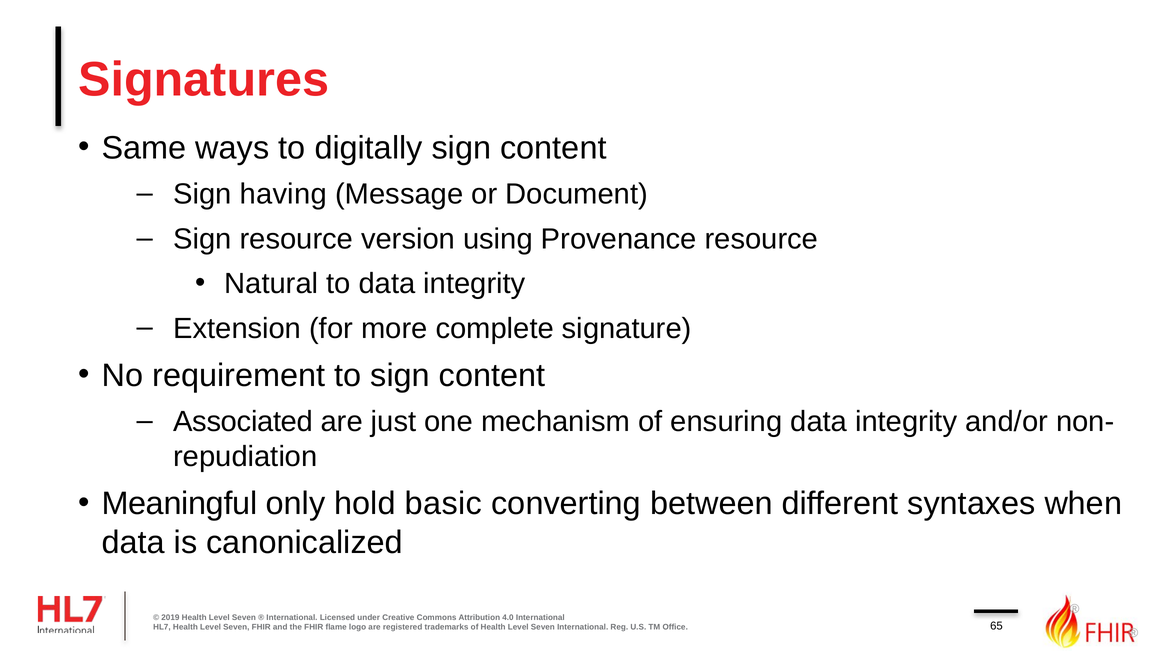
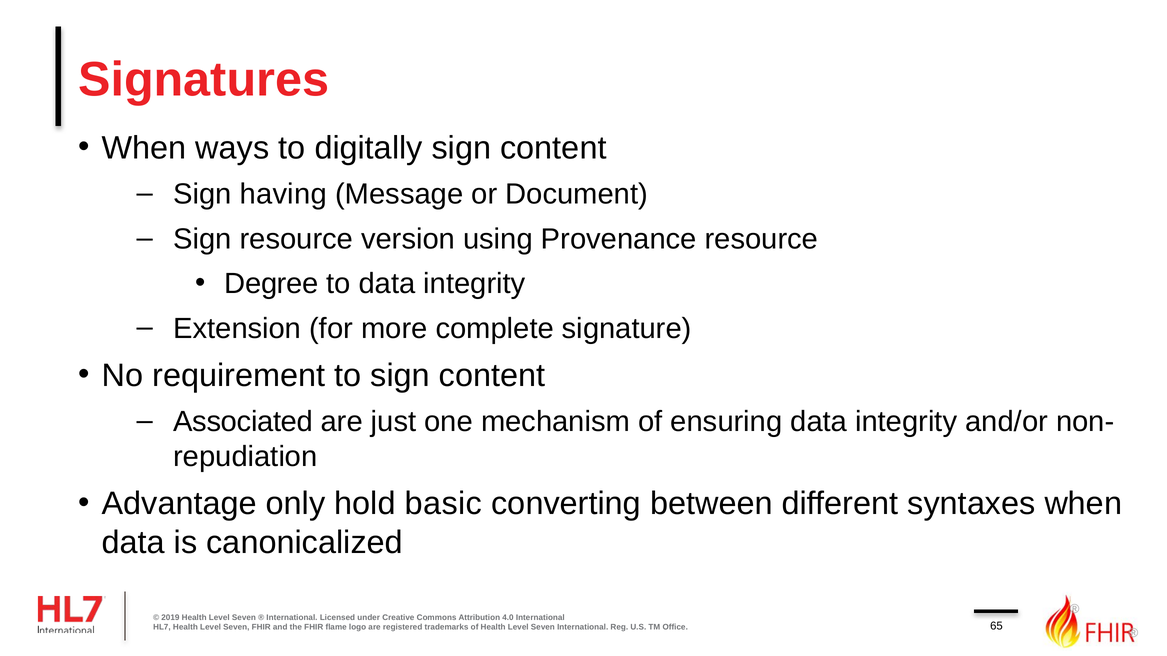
Same: Same -> When (144, 148)
Natural: Natural -> Degree (271, 284)
Meaningful: Meaningful -> Advantage (179, 504)
